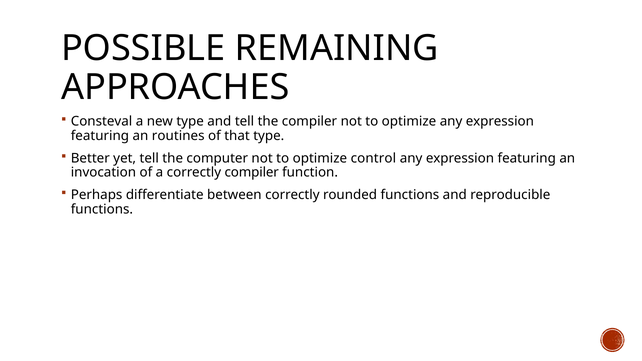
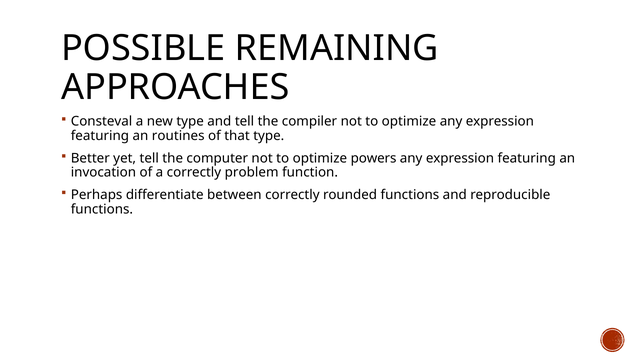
control: control -> powers (374, 158)
correctly compiler: compiler -> problem (252, 173)
